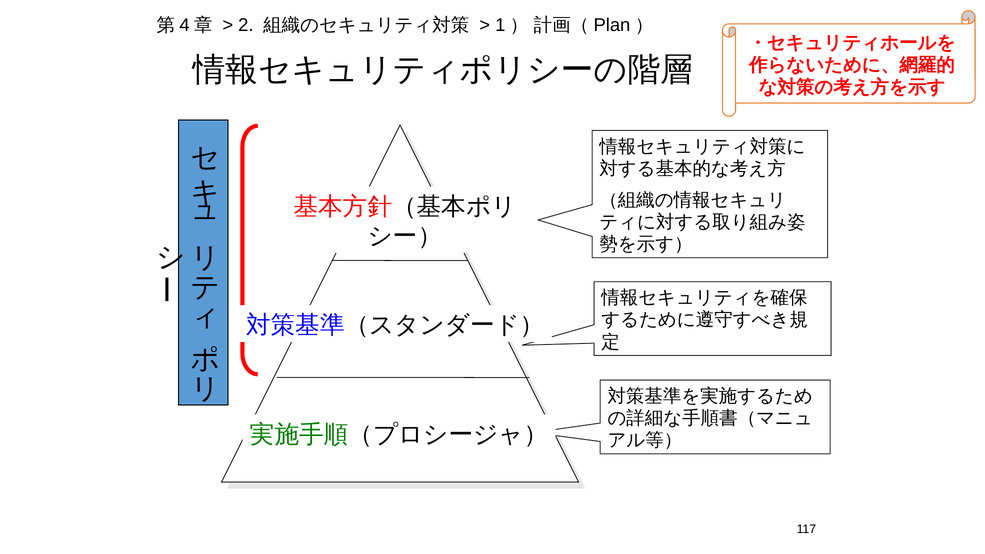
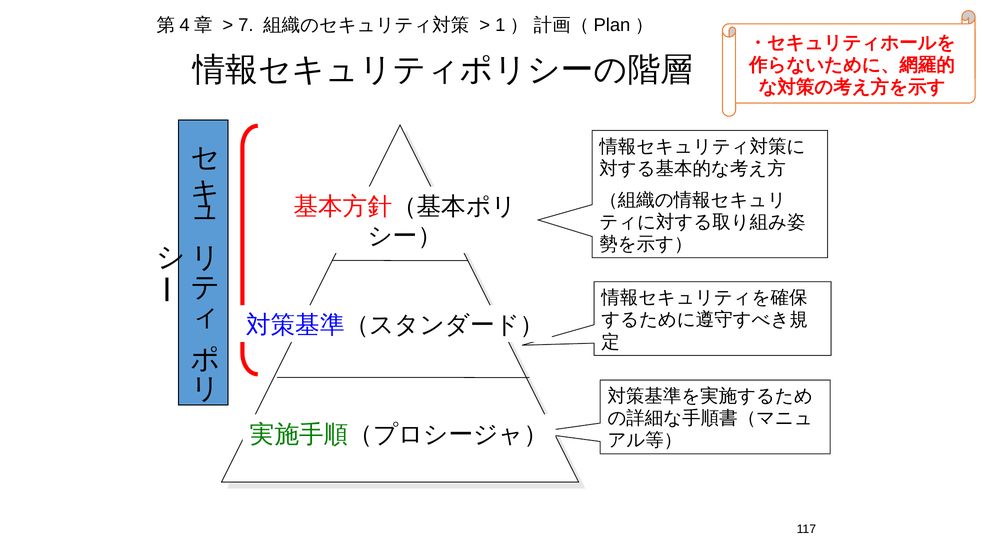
2: 2 -> 7 (246, 25)
